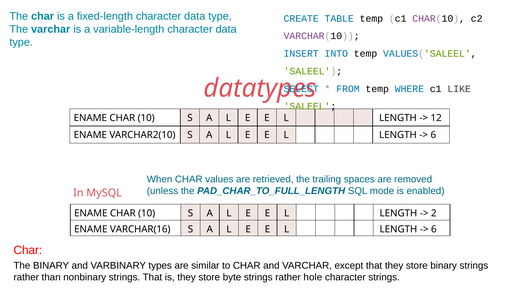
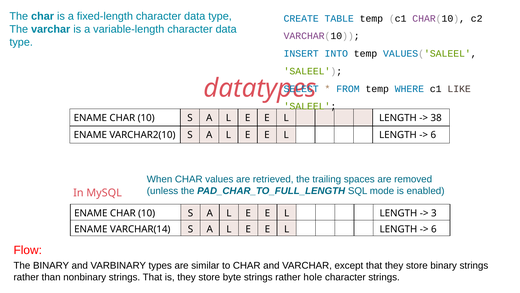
12: 12 -> 38 (436, 118)
2: 2 -> 3 (434, 213)
VARCHAR(16: VARCHAR(16 -> VARCHAR(14 (140, 229)
Char: Char -> Flow (28, 250)
